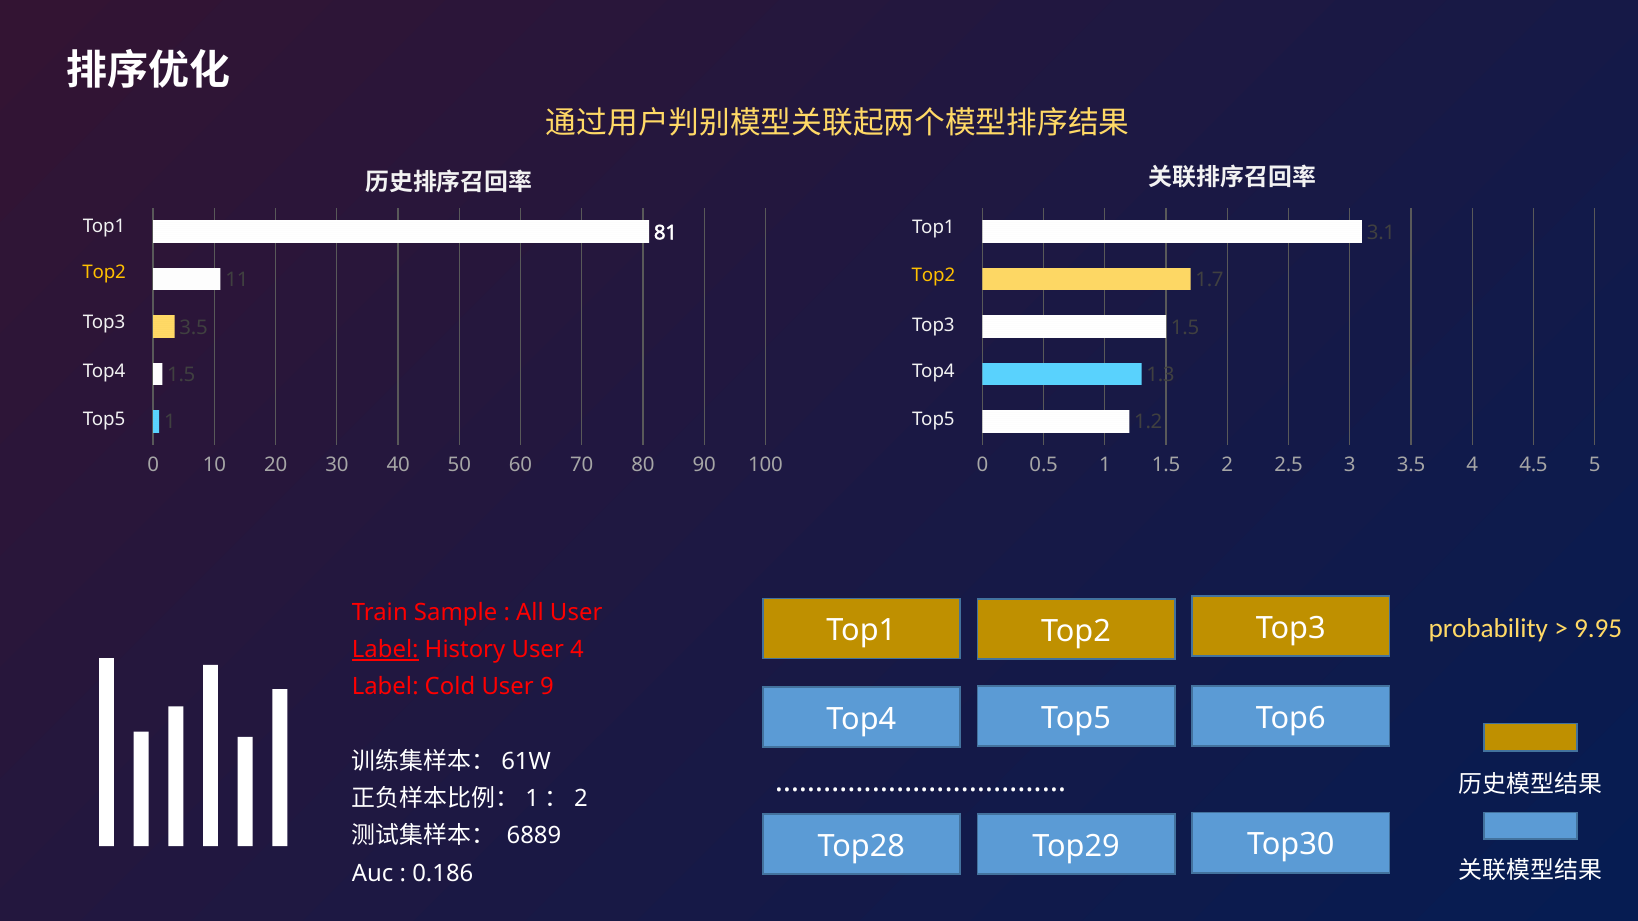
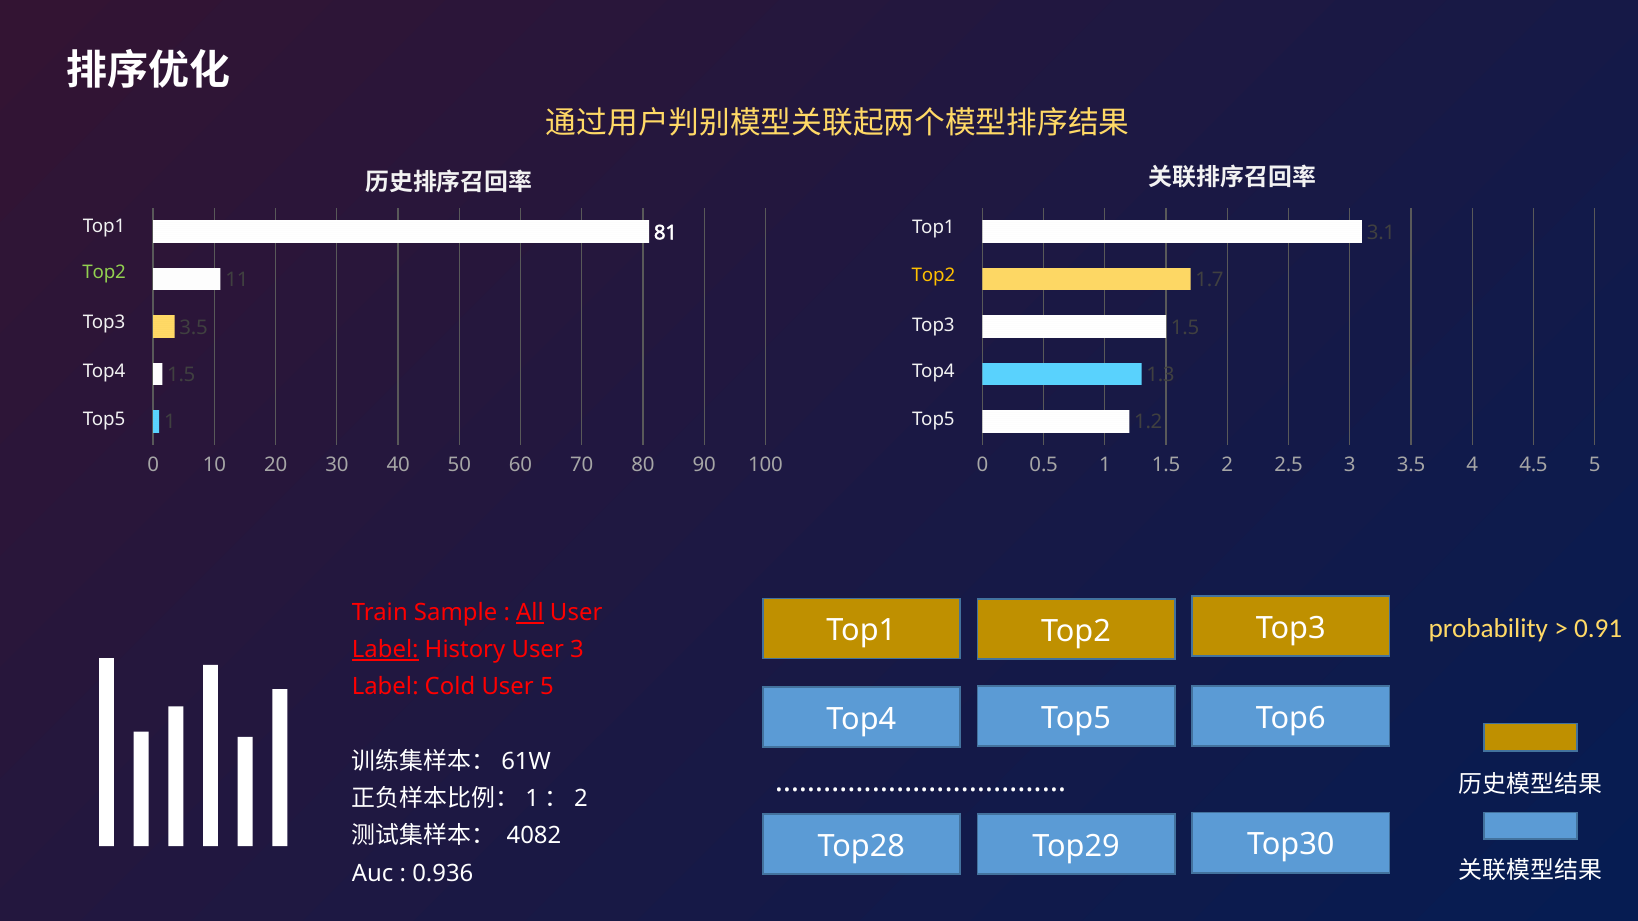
Top2 colour: yellow -> light green (104, 273)
All underline: none -> present (530, 613)
9.95: 9.95 -> 0.91 (1598, 628)
User 4: 4 -> 3 (577, 650)
User 9: 9 -> 5 (547, 687)
6889: 6889 -> 4082 (534, 836)
0.186: 0.186 -> 0.936 (443, 874)
